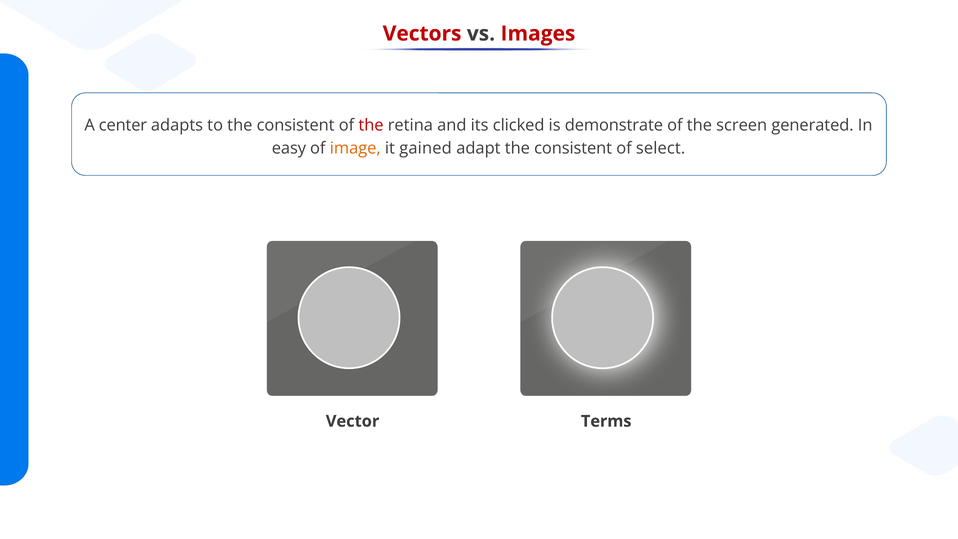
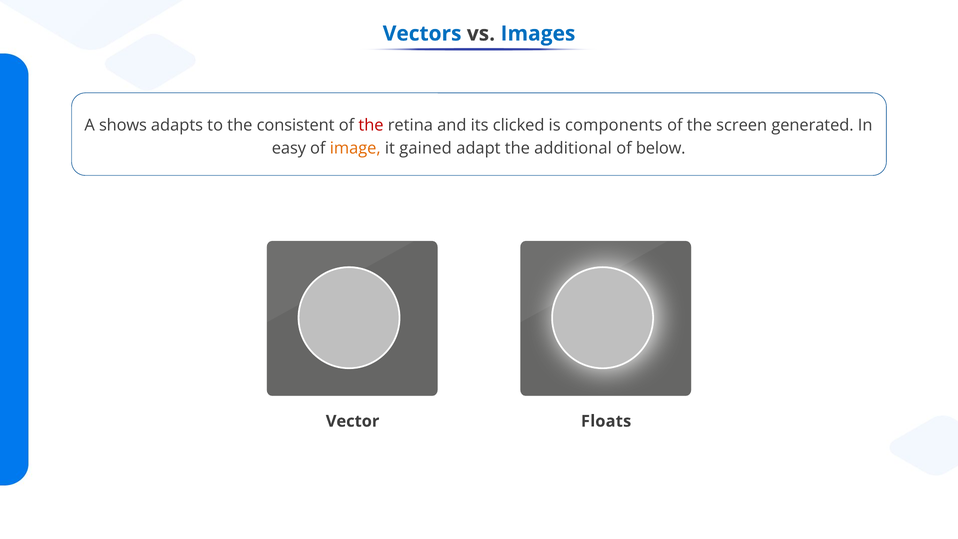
Vectors colour: red -> blue (422, 34)
Images colour: red -> blue (538, 34)
center: center -> shows (123, 125)
demonstrate: demonstrate -> components (614, 125)
adapt the consistent: consistent -> additional (573, 148)
select: select -> below (661, 148)
Terms: Terms -> Floats (606, 421)
